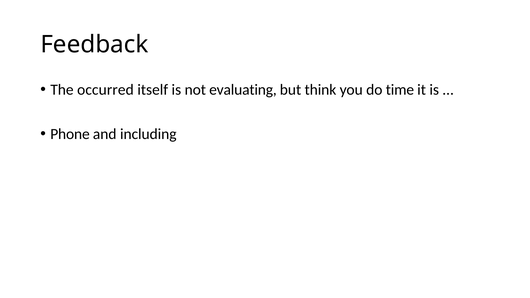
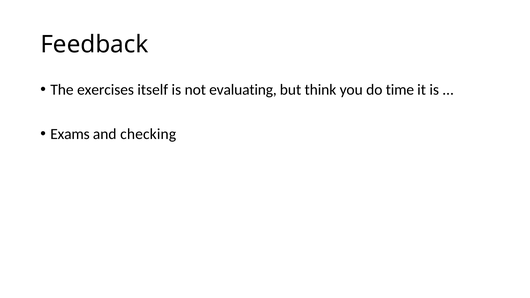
occurred: occurred -> exercises (106, 90)
Phone: Phone -> Exams (70, 134)
including: including -> checking (148, 134)
